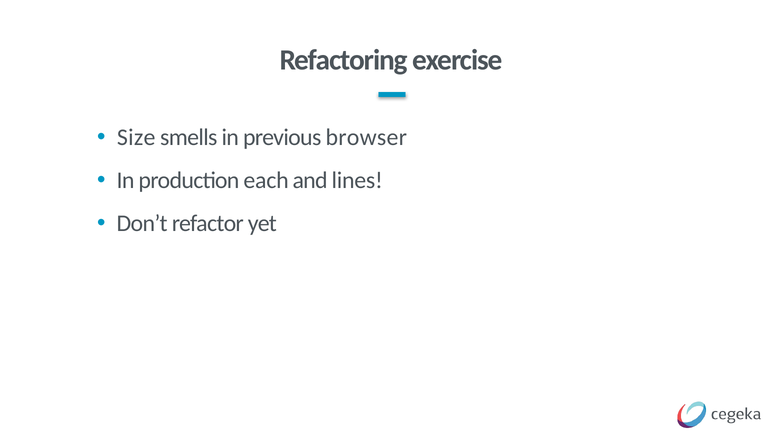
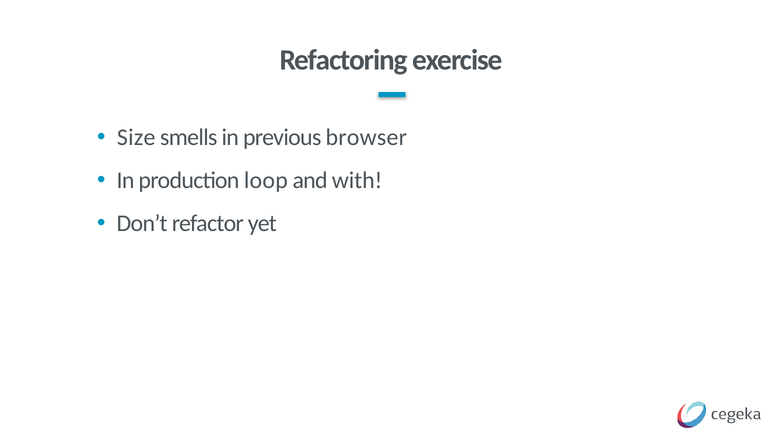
each: each -> loop (266, 181)
lines: lines -> with (357, 181)
